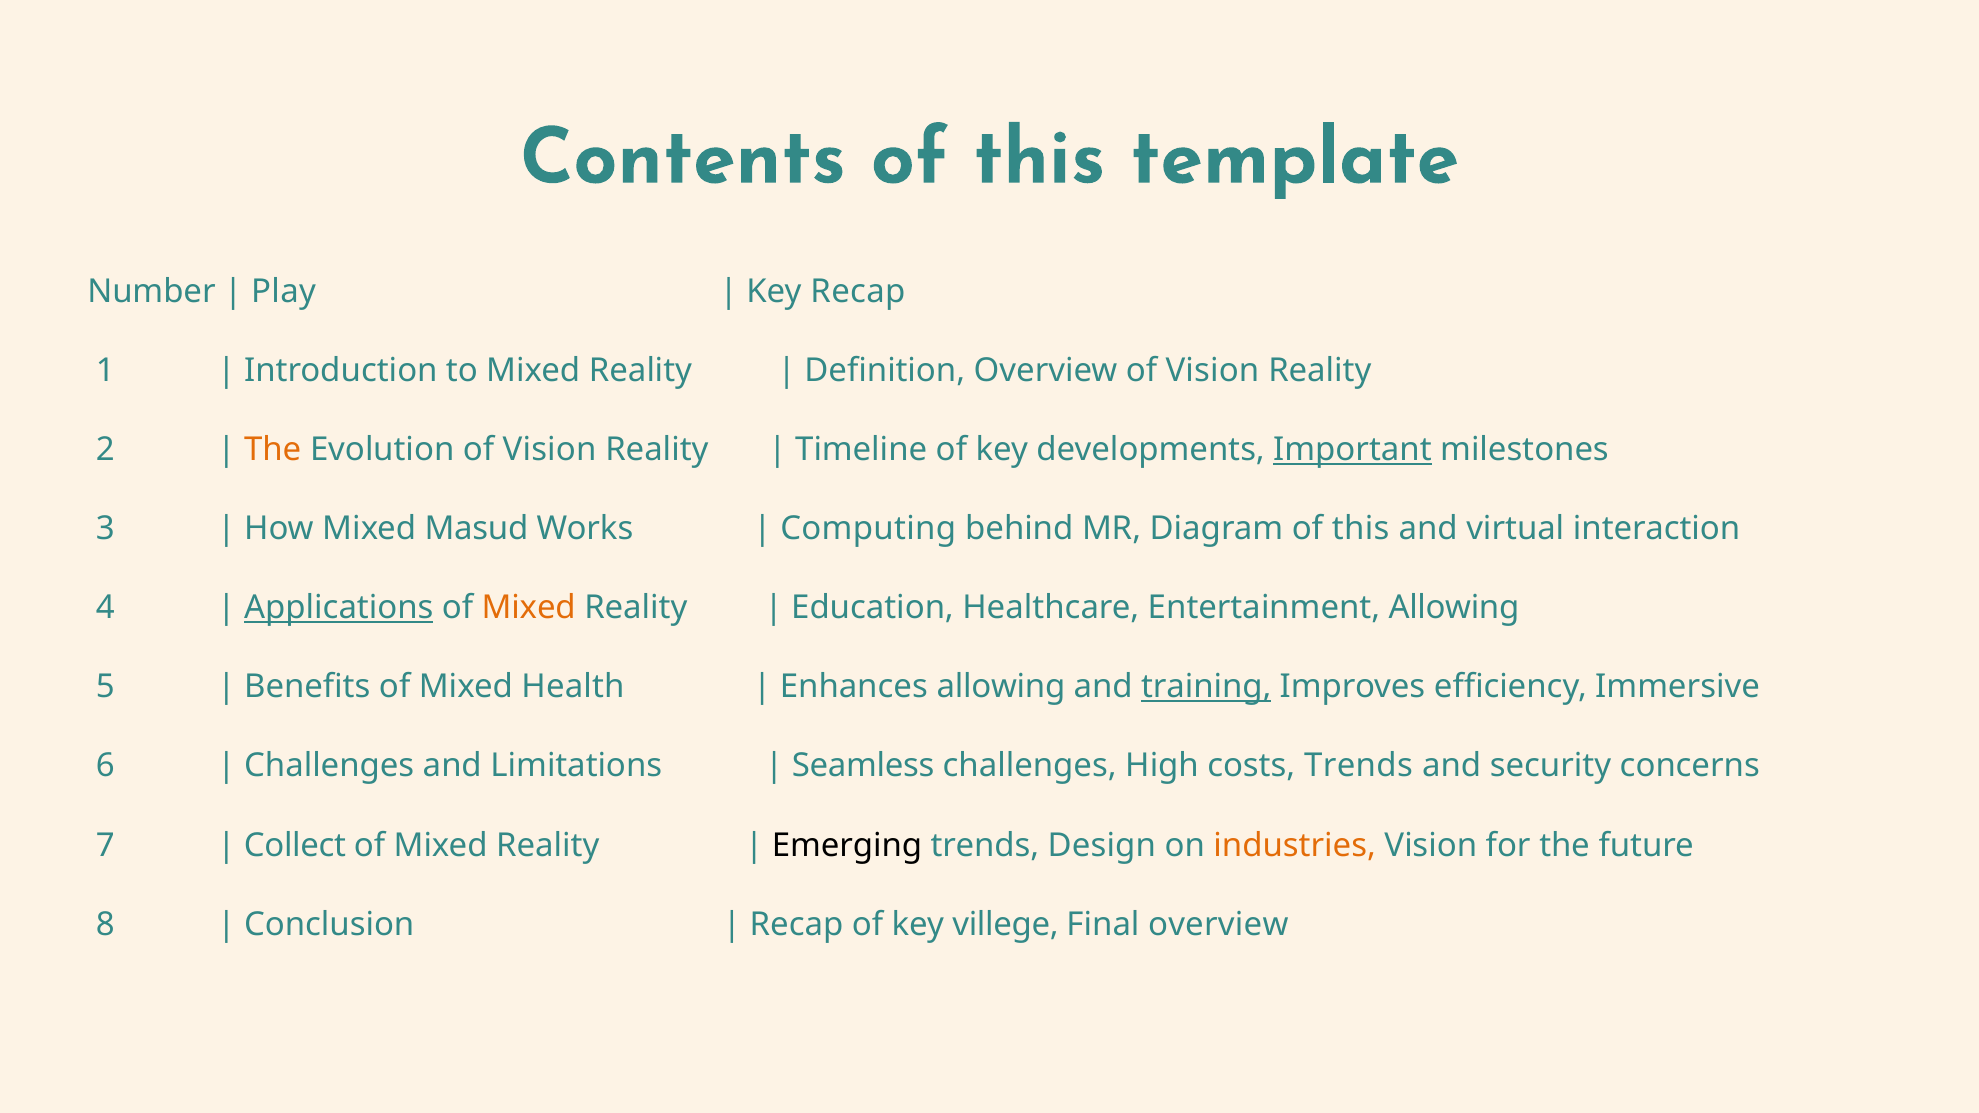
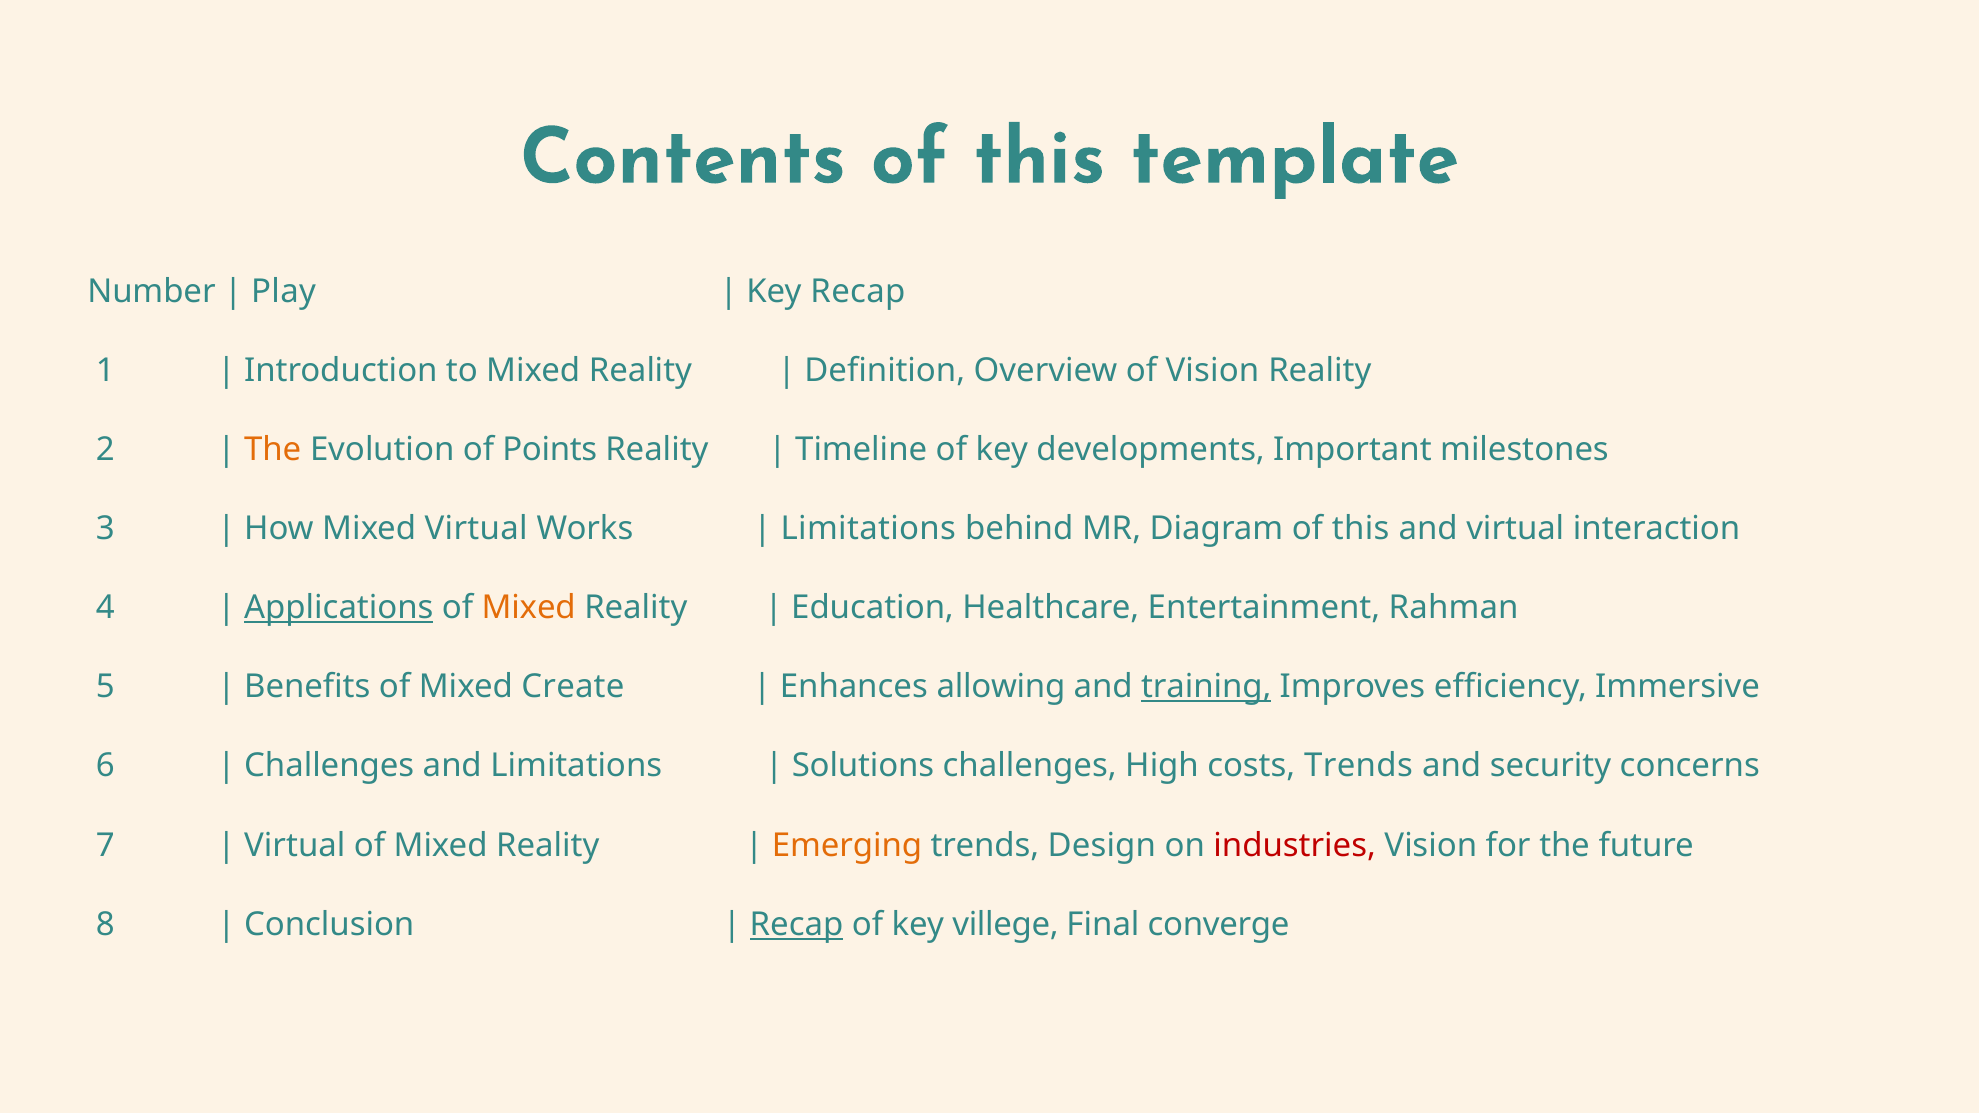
Evolution of Vision: Vision -> Points (550, 450)
Important underline: present -> none (1352, 450)
Mixed Masud: Masud -> Virtual (476, 529)
Computing: Computing -> Limitations (868, 529)
Entertainment Allowing: Allowing -> Rahman (1454, 608)
Health: Health -> Create (573, 687)
Seamless: Seamless -> Solutions (863, 766)
Collect: Collect -> Virtual (295, 845)
Emerging colour: black -> orange (847, 845)
industries colour: orange -> red (1295, 845)
Recap underline: none -> present (797, 925)
Final overview: overview -> converge (1219, 925)
